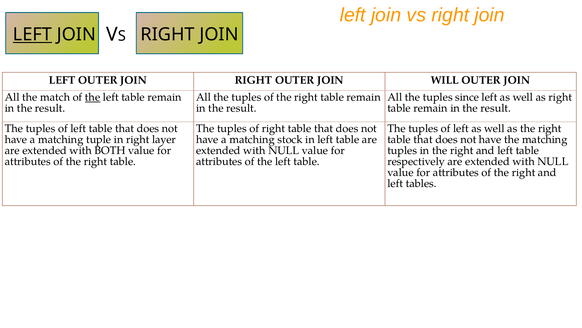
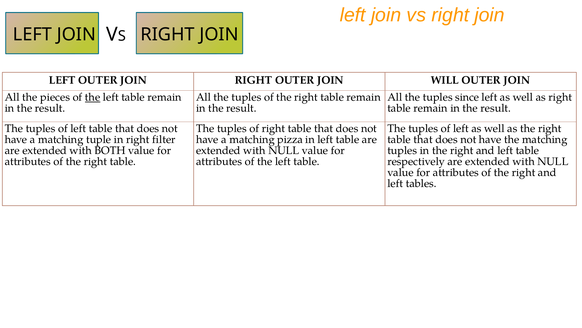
LEFT underline: present -> none (32, 34)
match: match -> pieces (55, 97)
layer: layer -> filter (164, 139)
stock: stock -> pizza (290, 139)
